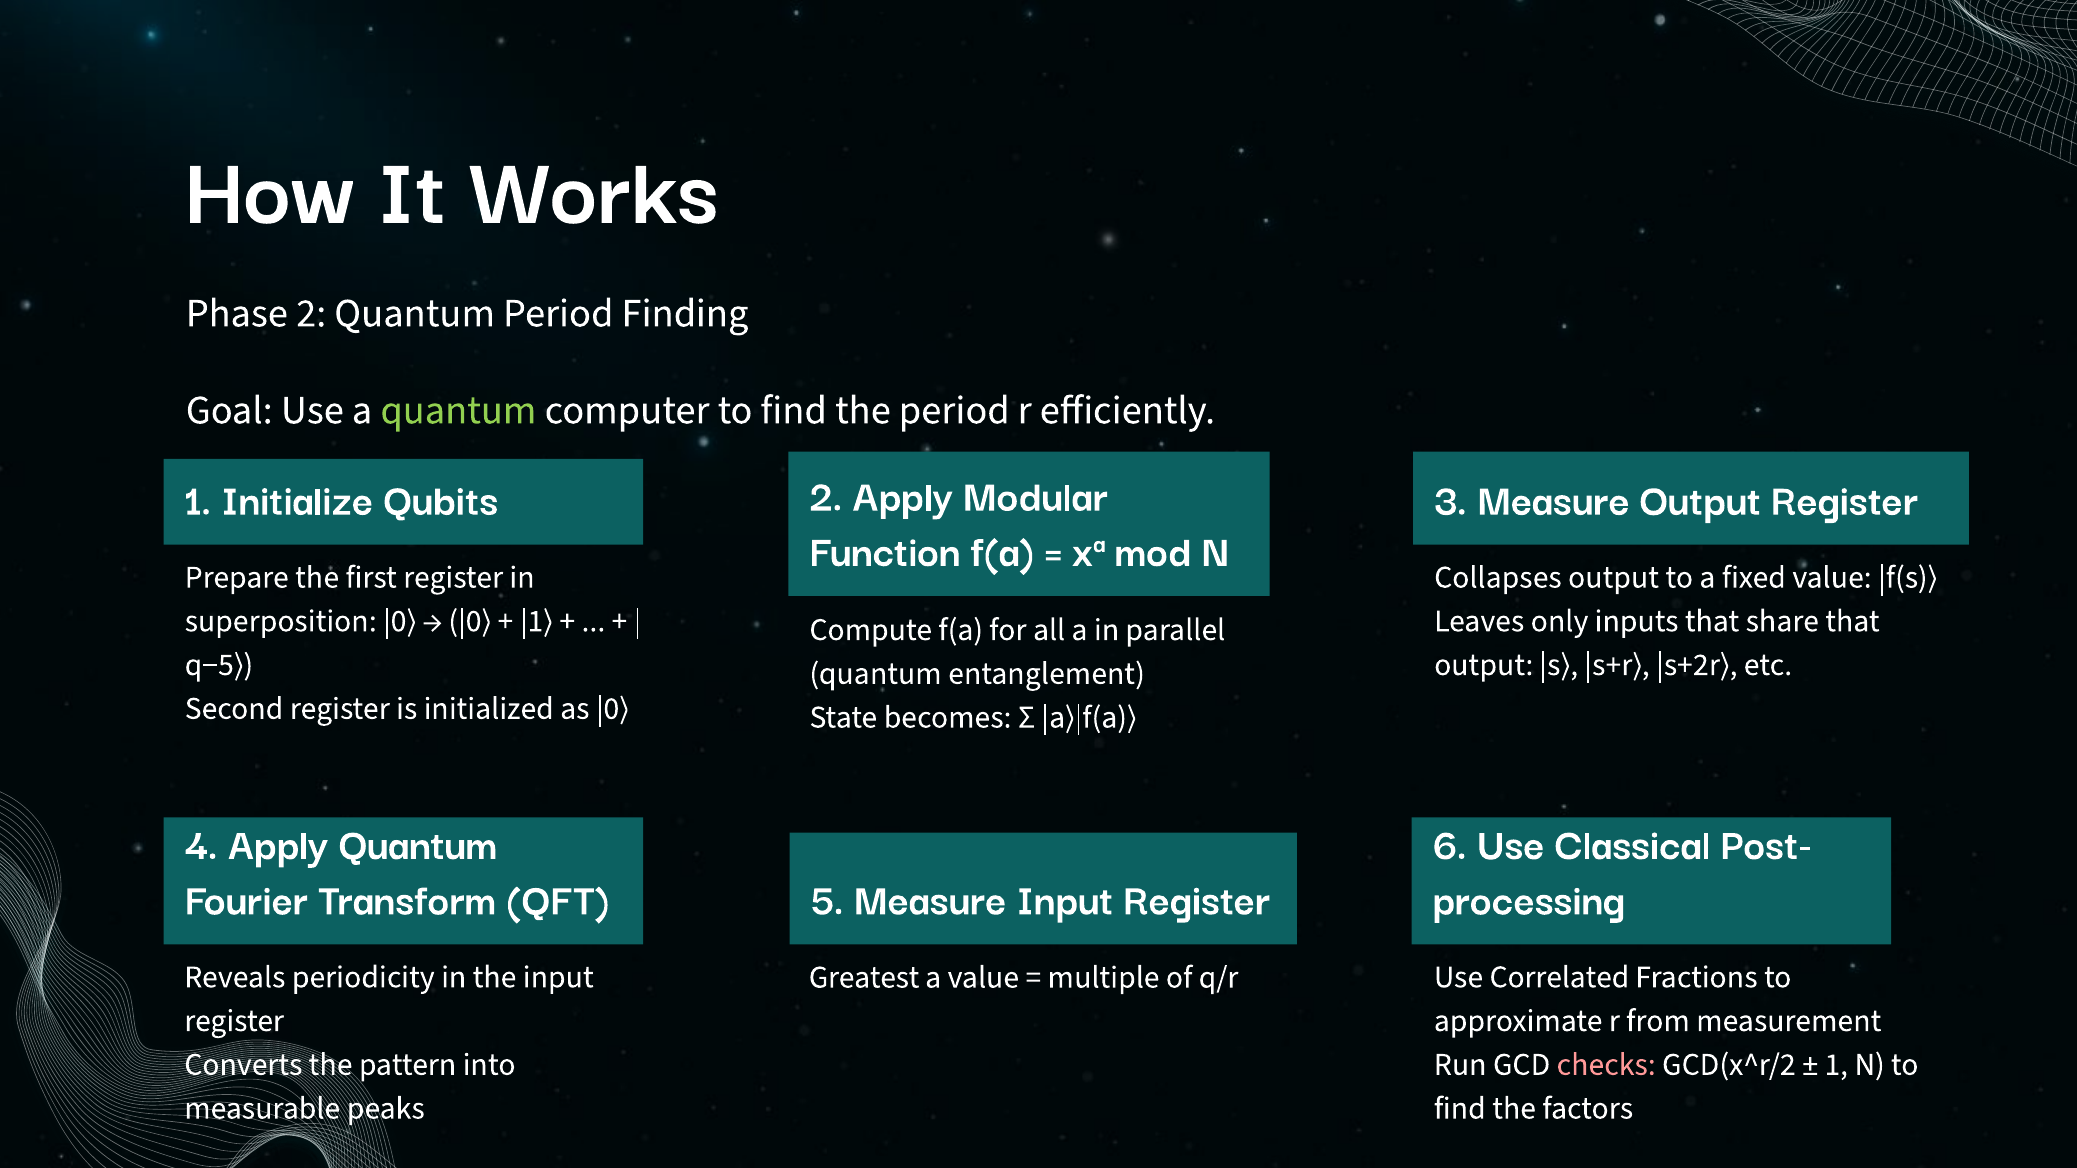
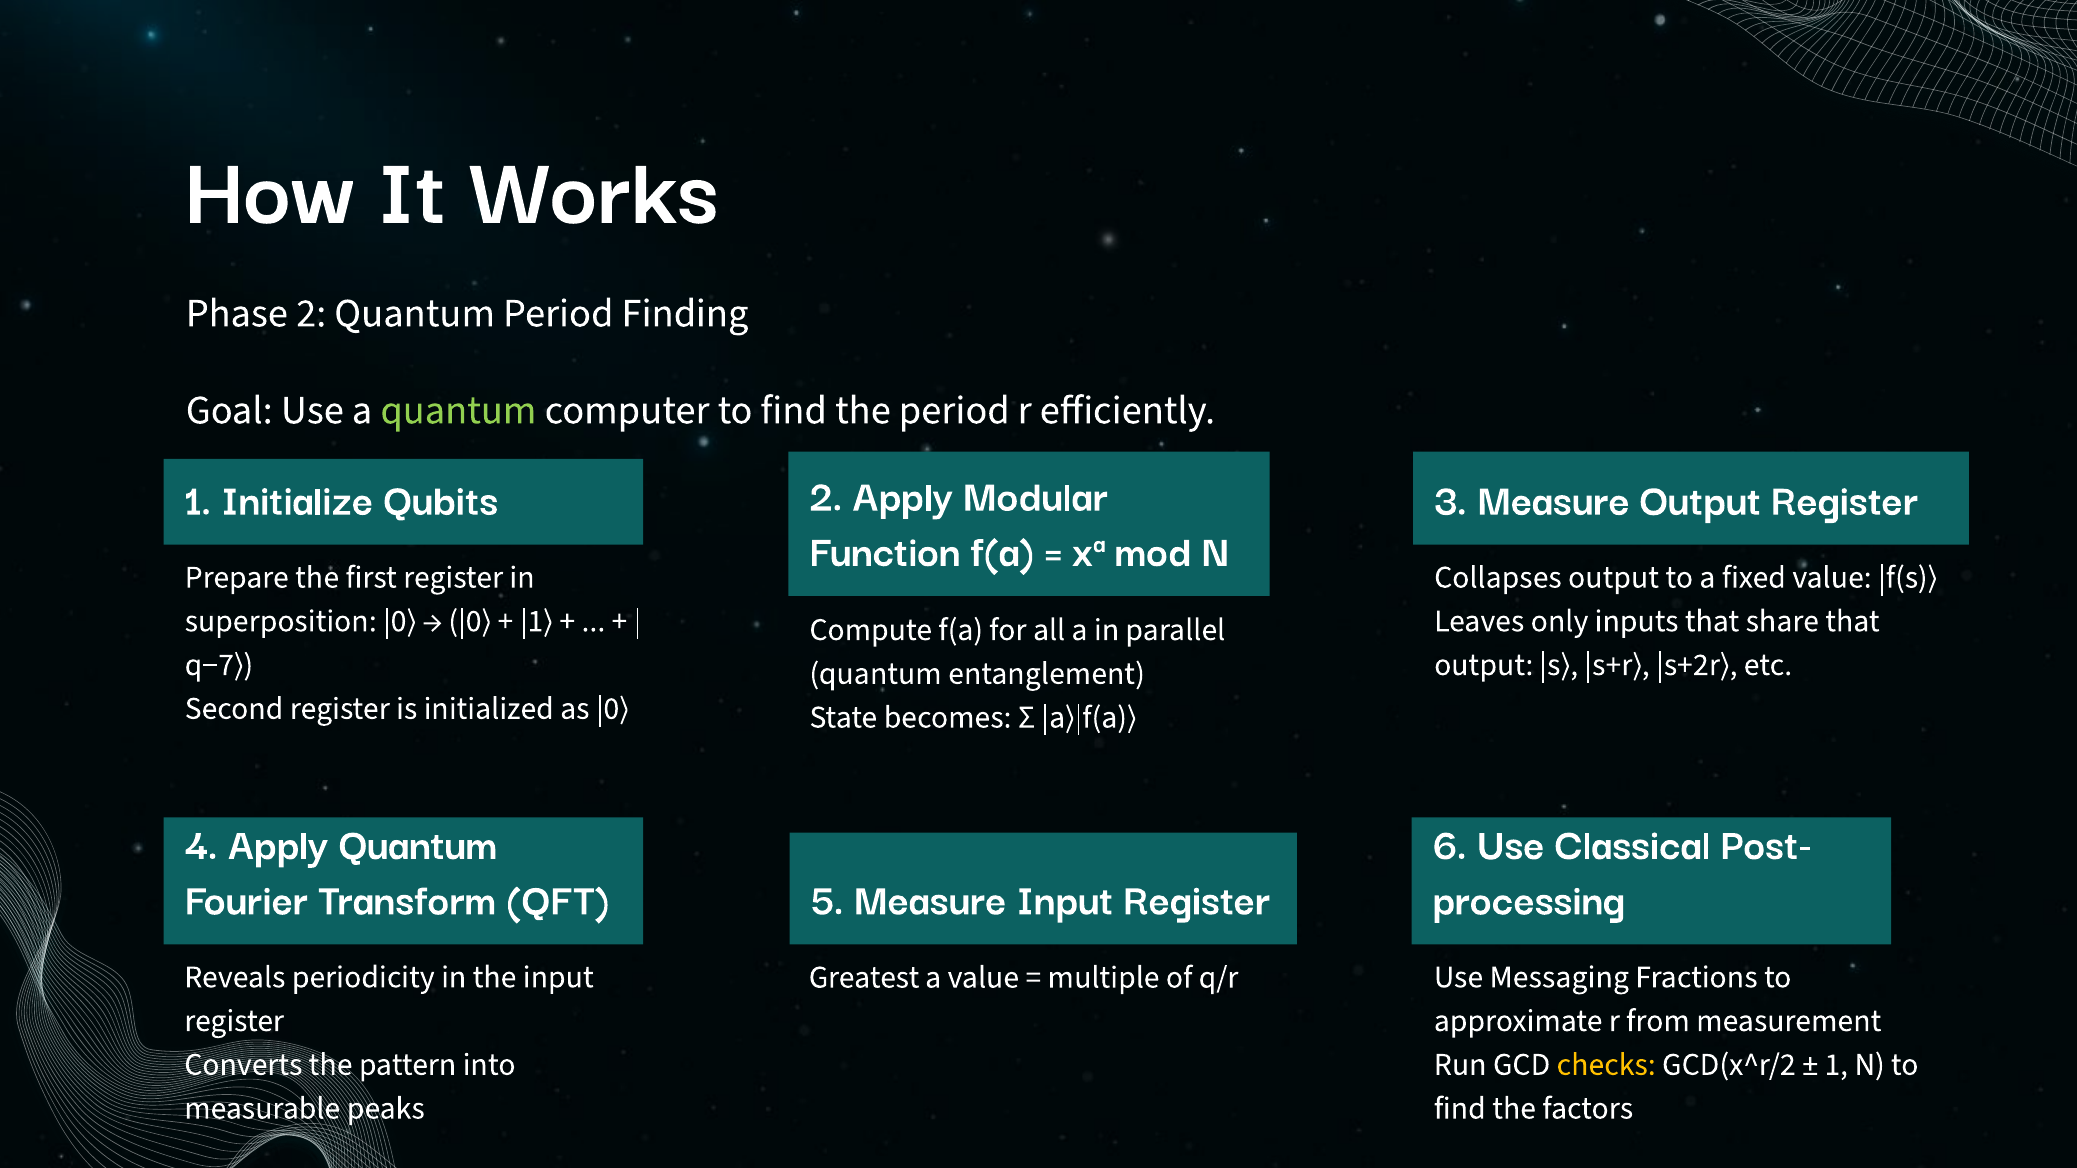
q−5⟩: q−5⟩ -> q−7⟩ (219, 665)
Correlated: Correlated -> Messaging (1559, 977)
checks colour: pink -> yellow (1606, 1065)
